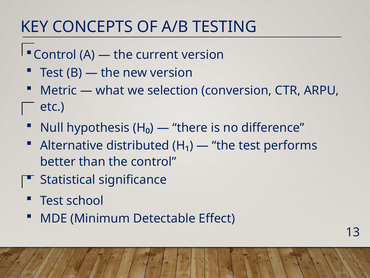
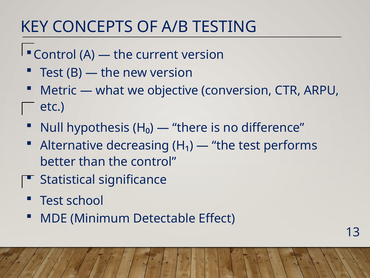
selection: selection -> objective (173, 90)
distributed: distributed -> decreasing (138, 145)
